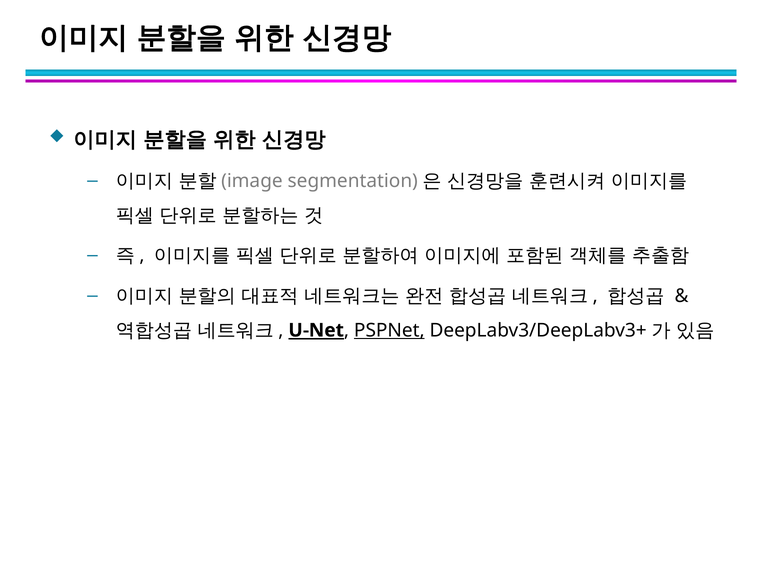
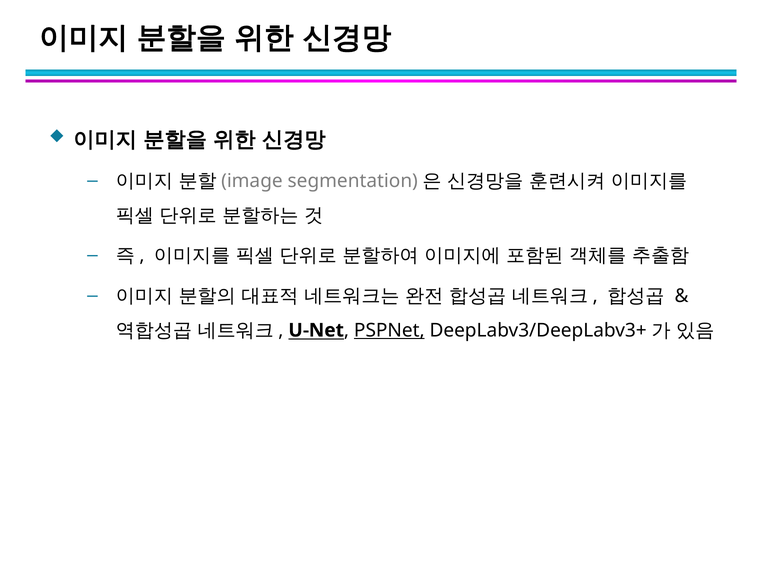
U-Net underline: present -> none (316, 331)
